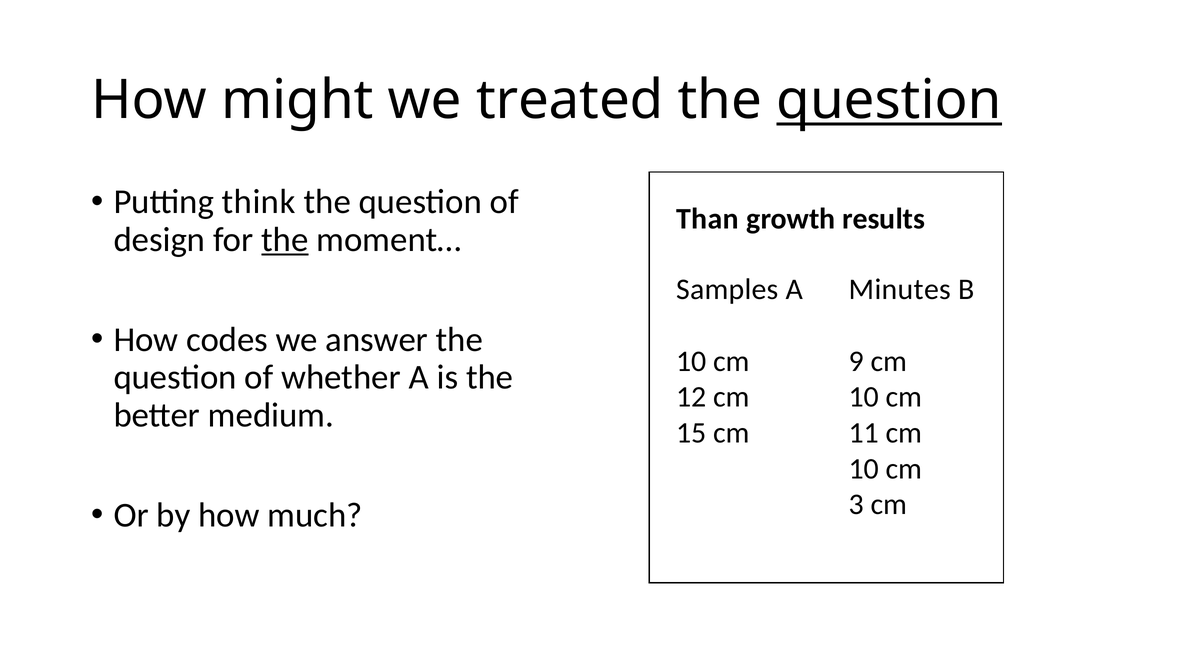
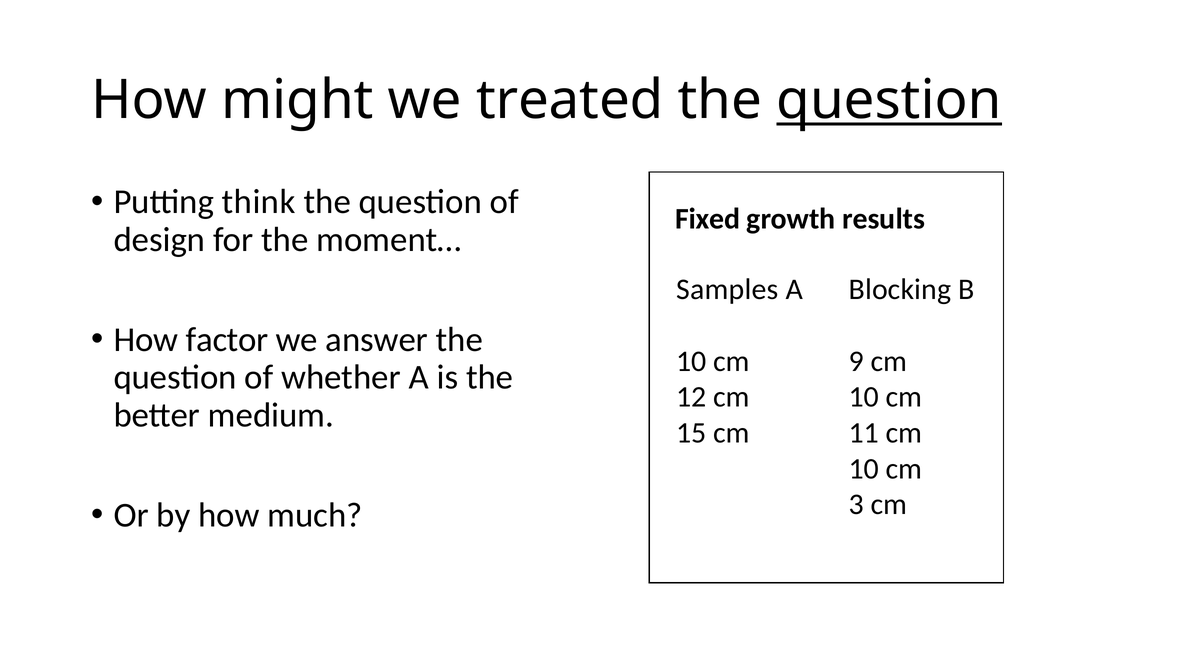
Than: Than -> Fixed (708, 219)
the underline: present -> none (285, 240)
Minutes: Minutes -> Blocking (900, 290)
codes: codes -> factor (227, 340)
